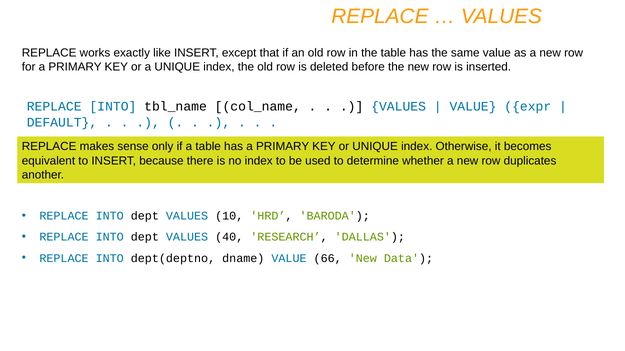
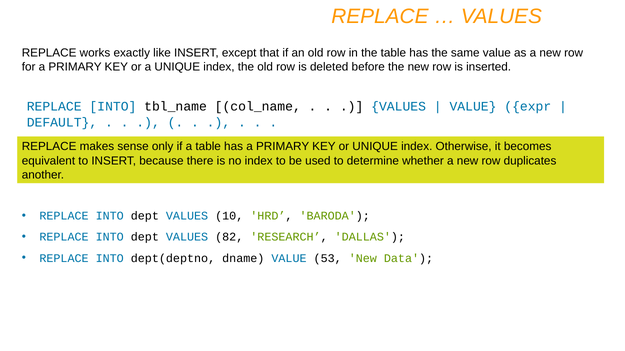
40: 40 -> 82 (229, 237)
66: 66 -> 53 (328, 259)
